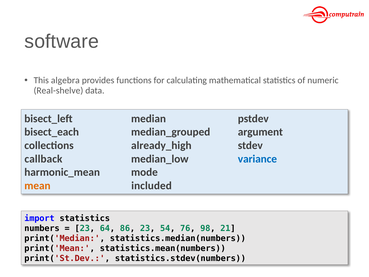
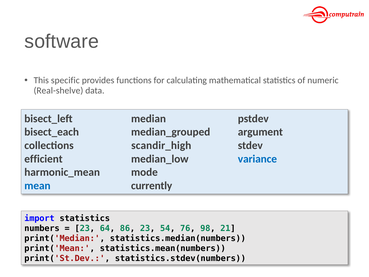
algebra: algebra -> specific (65, 80)
already_high: already_high -> scandir_high (161, 145)
callback: callback -> efficient (43, 159)
mean colour: orange -> blue (37, 185)
included: included -> currently (152, 185)
